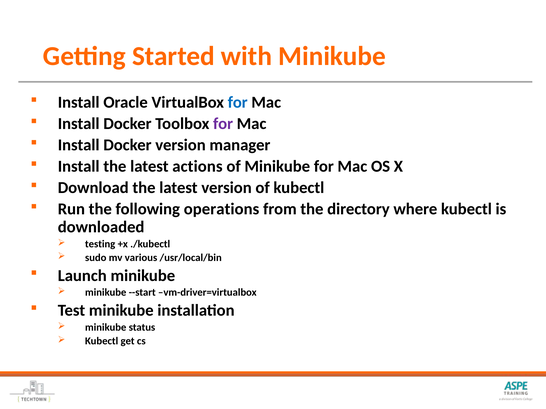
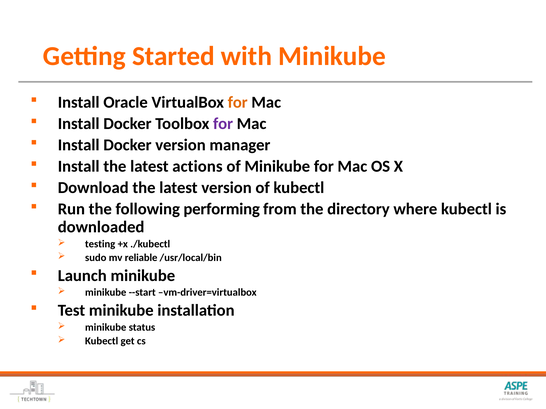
for colour: blue -> orange (238, 103)
operations: operations -> performing (222, 209)
various: various -> reliable (141, 258)
